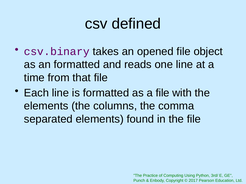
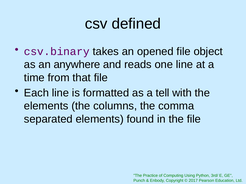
an formatted: formatted -> anywhere (77, 65)
a file: file -> tell (163, 93)
